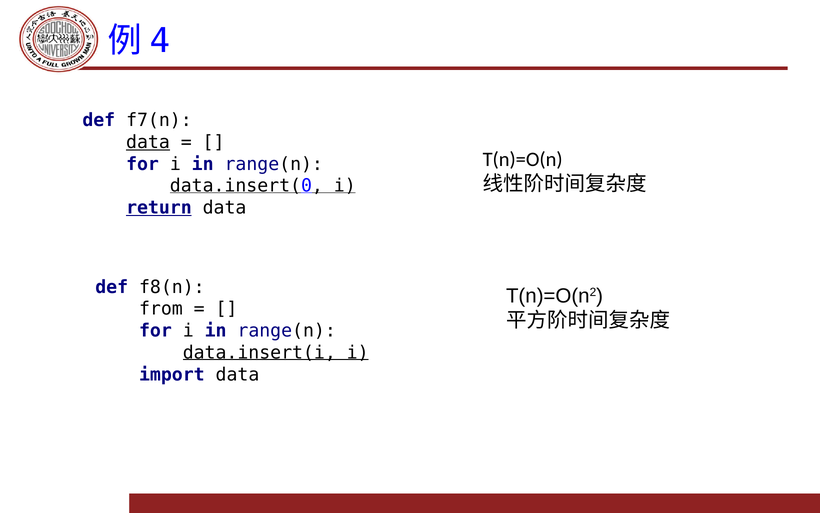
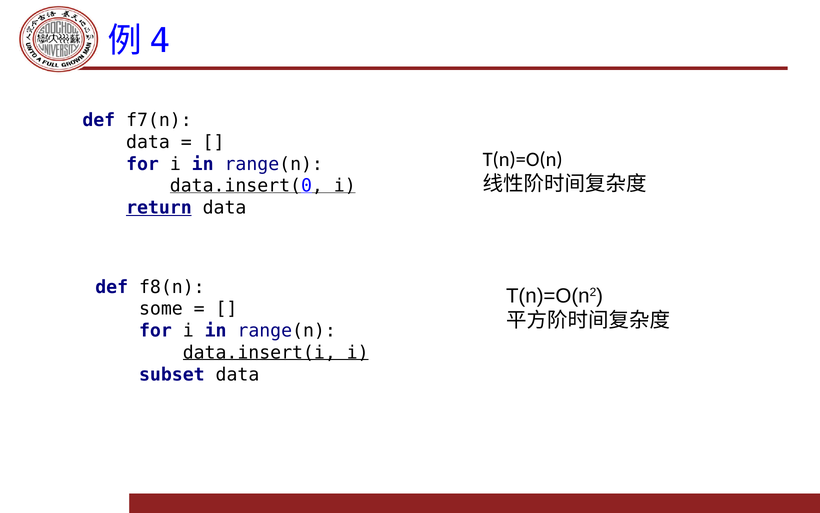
data underline: present -> none (148, 142)
from: from -> some (161, 309)
import: import -> subset (172, 374)
